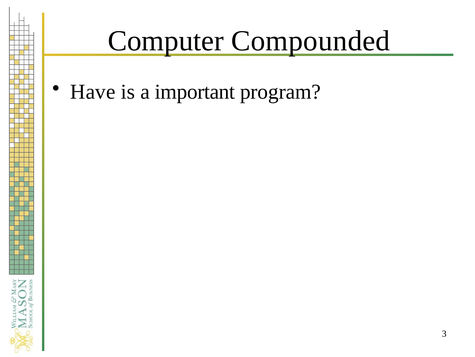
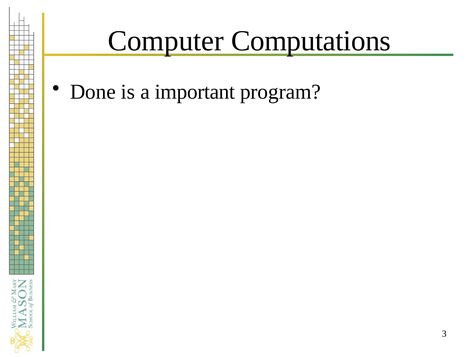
Compounded: Compounded -> Computations (311, 41)
Have: Have -> Done (93, 92)
